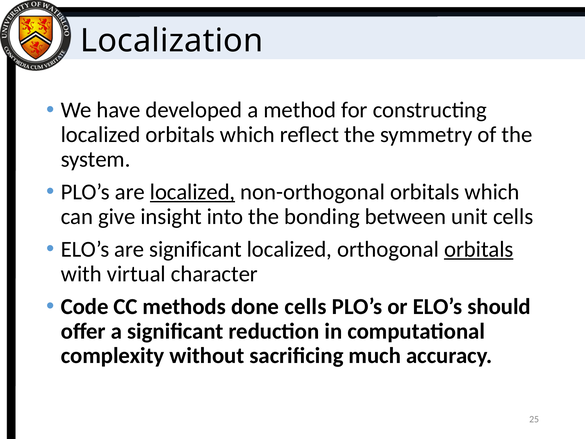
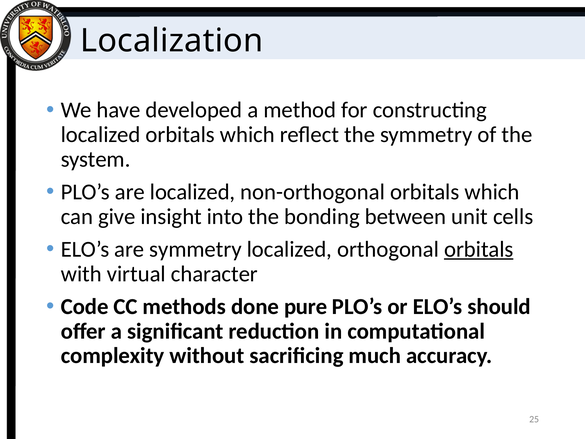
localized underline: present -> none (193, 192)
are significant: significant -> symmetry (195, 249)
done cells: cells -> pure (306, 306)
